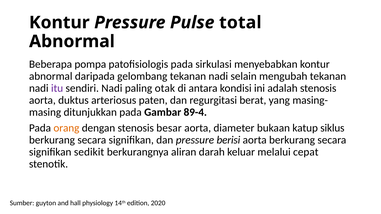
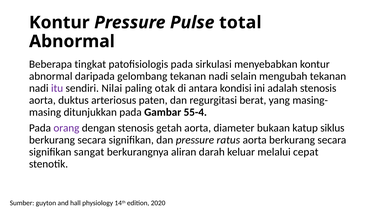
pompa: pompa -> tingkat (90, 64)
sendiri Nadi: Nadi -> Nilai (112, 88)
89-4: 89-4 -> 55-4 (195, 112)
orang colour: orange -> purple (66, 128)
besar: besar -> getah (169, 128)
berisi: berisi -> ratus (228, 140)
sedikit: sedikit -> sangat (89, 152)
